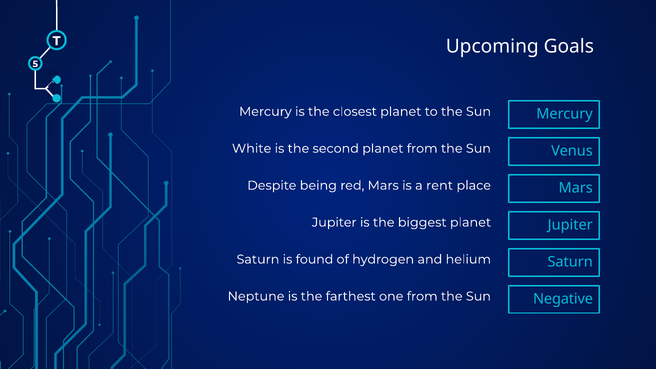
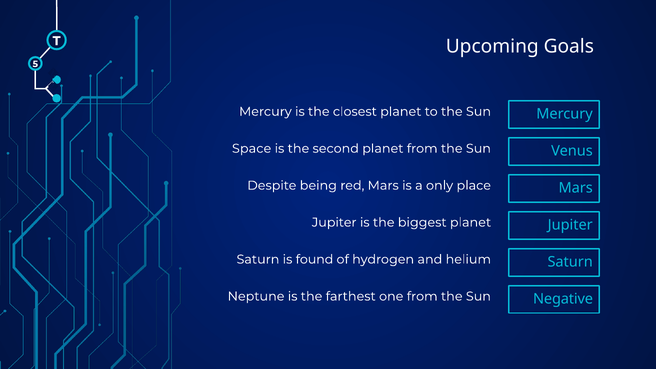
White: White -> Space (252, 149)
rent: rent -> only (440, 185)
